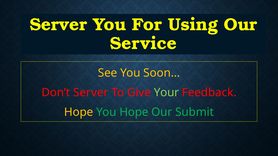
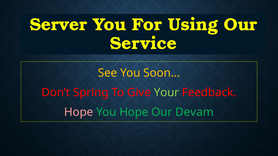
Don’t Server: Server -> Spring (91, 93)
Hope colour: yellow -> pink (79, 112)
Submit: Submit -> Devam (194, 112)
